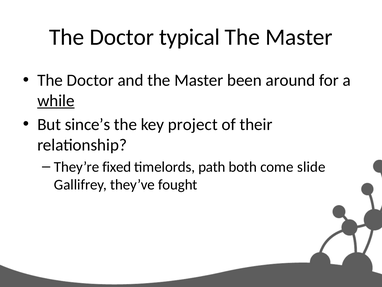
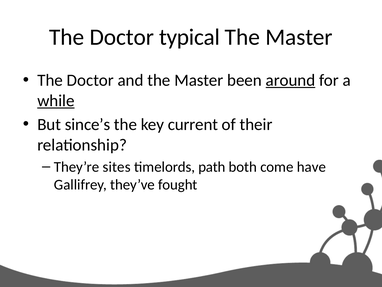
around underline: none -> present (290, 80)
project: project -> current (193, 124)
fixed: fixed -> sites (117, 167)
slide: slide -> have (311, 167)
